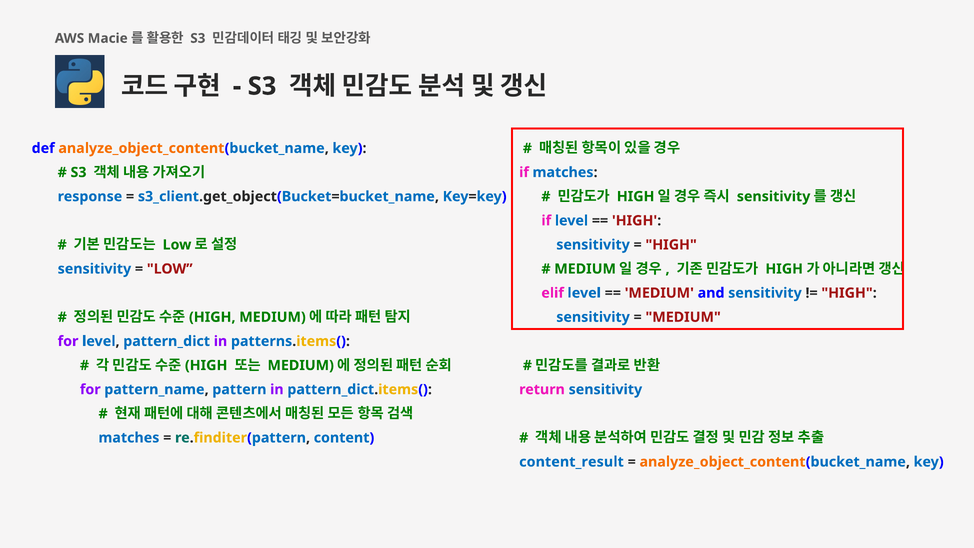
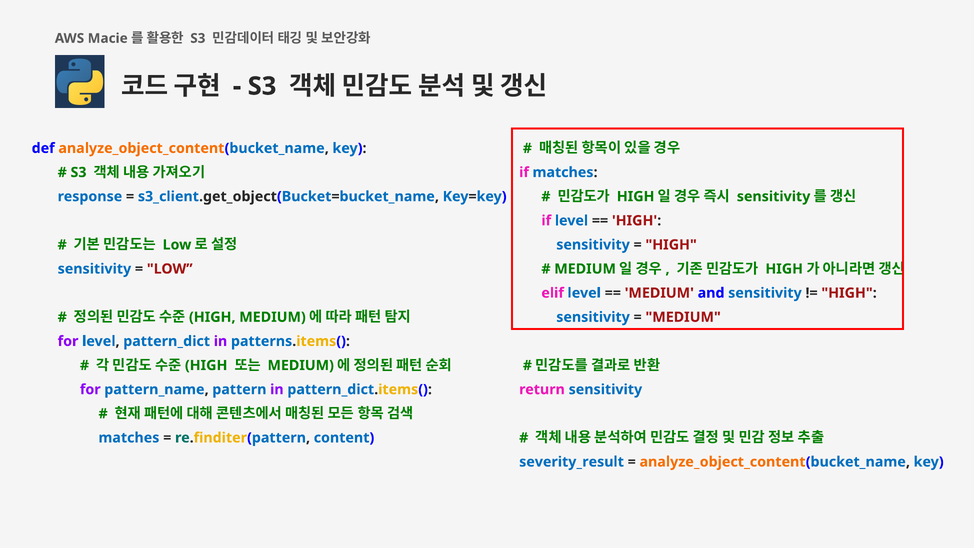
content_result: content_result -> severity_result (572, 462)
